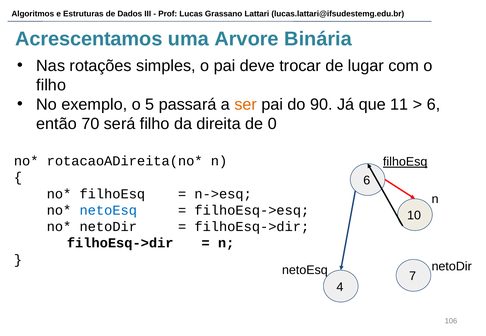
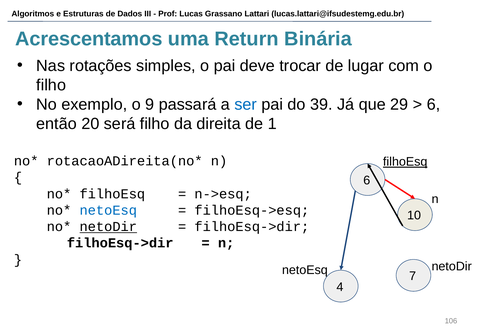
Arvore: Arvore -> Return (247, 39)
5: 5 -> 9 (150, 105)
ser colour: orange -> blue (246, 105)
90: 90 -> 39 (321, 105)
11: 11 -> 29 (399, 105)
70: 70 -> 20 (90, 124)
0: 0 -> 1 (272, 124)
netoDir underline: none -> present (108, 227)
